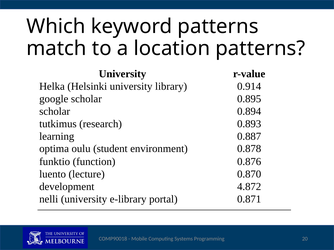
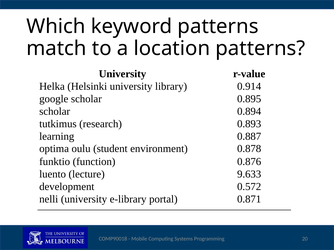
0.870: 0.870 -> 9.633 (249, 174)
4.872: 4.872 -> 0.572 (249, 187)
